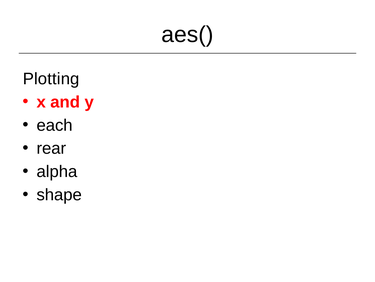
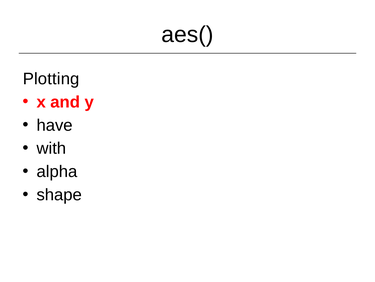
each: each -> have (55, 125)
rear: rear -> with (51, 148)
